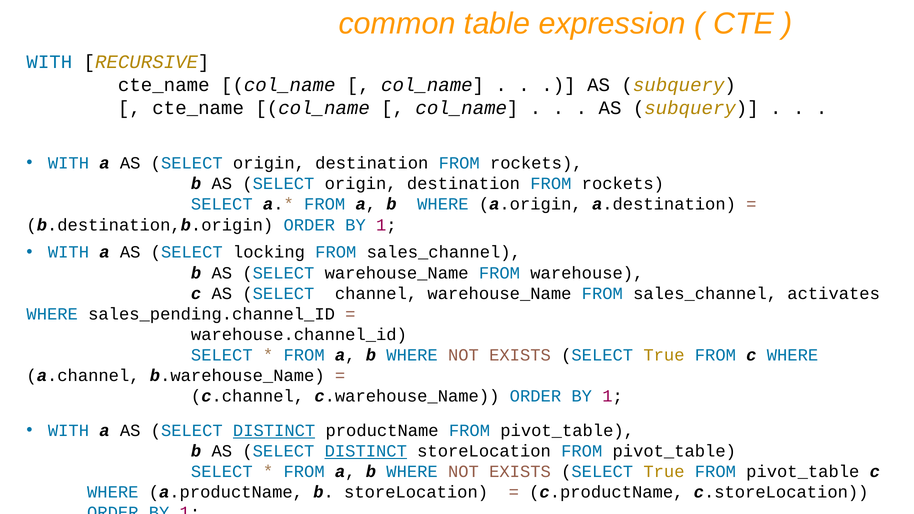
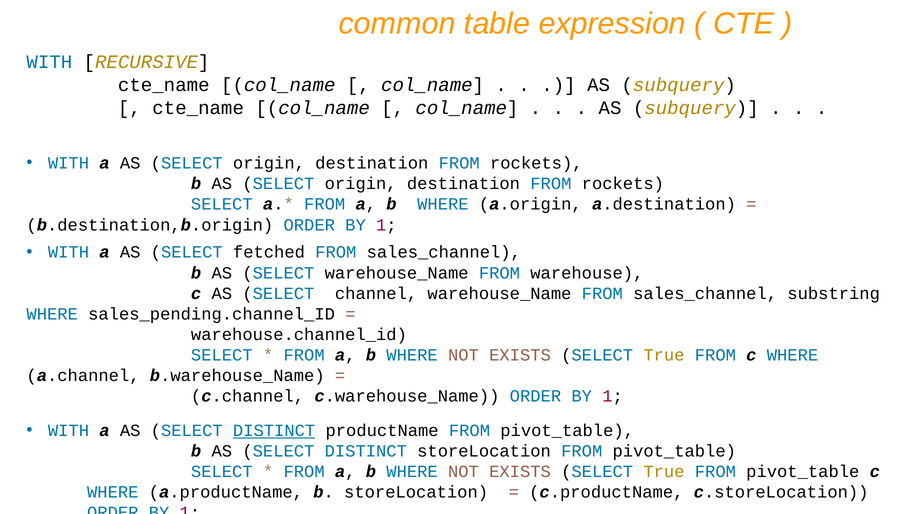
locking: locking -> fetched (269, 252)
activates: activates -> substring (834, 294)
DISTINCT underline: present -> none (366, 451)
